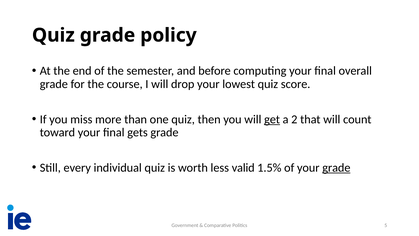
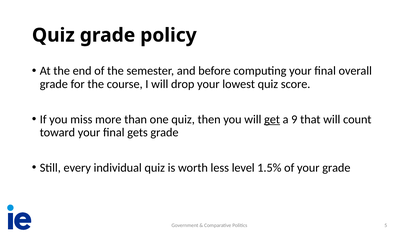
2: 2 -> 9 (294, 119)
valid: valid -> level (243, 168)
grade underline: present -> none (336, 168)
